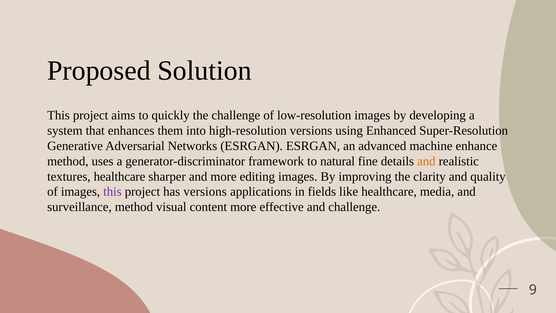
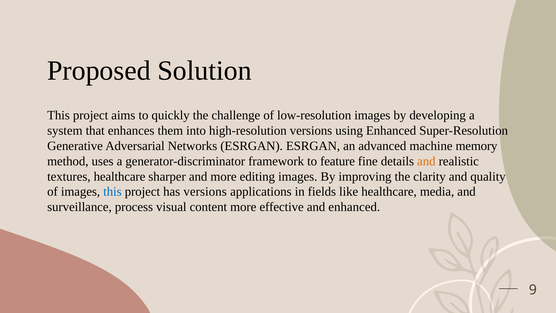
enhance: enhance -> memory (477, 146)
natural: natural -> feature (338, 161)
this colour: purple -> blue (112, 192)
surveillance method: method -> process (134, 207)
and challenge: challenge -> enhanced (354, 207)
